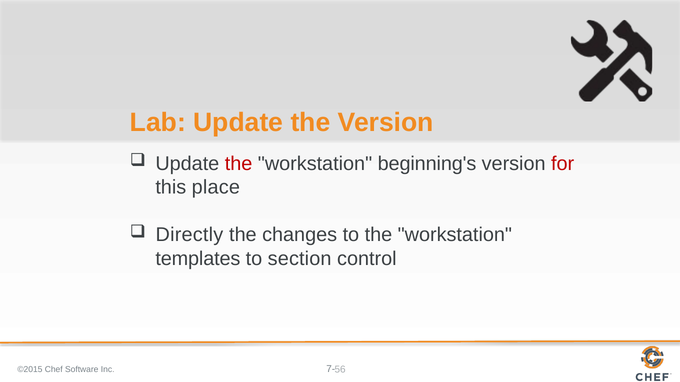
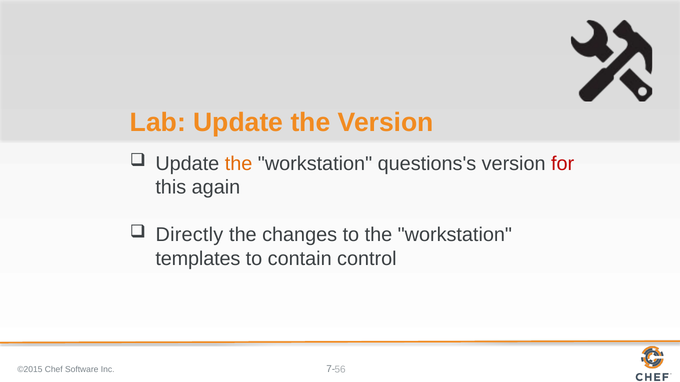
the colour: red -> orange (239, 164)
beginning's: beginning's -> questions's (427, 164)
place: place -> again (216, 188)
section: section -> contain (300, 259)
